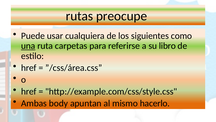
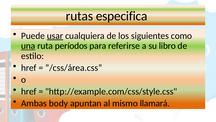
preocupe: preocupe -> especifica (122, 16)
usar underline: none -> present (55, 36)
carpetas: carpetas -> períodos (71, 46)
hacerlo: hacerlo -> llamará (155, 103)
